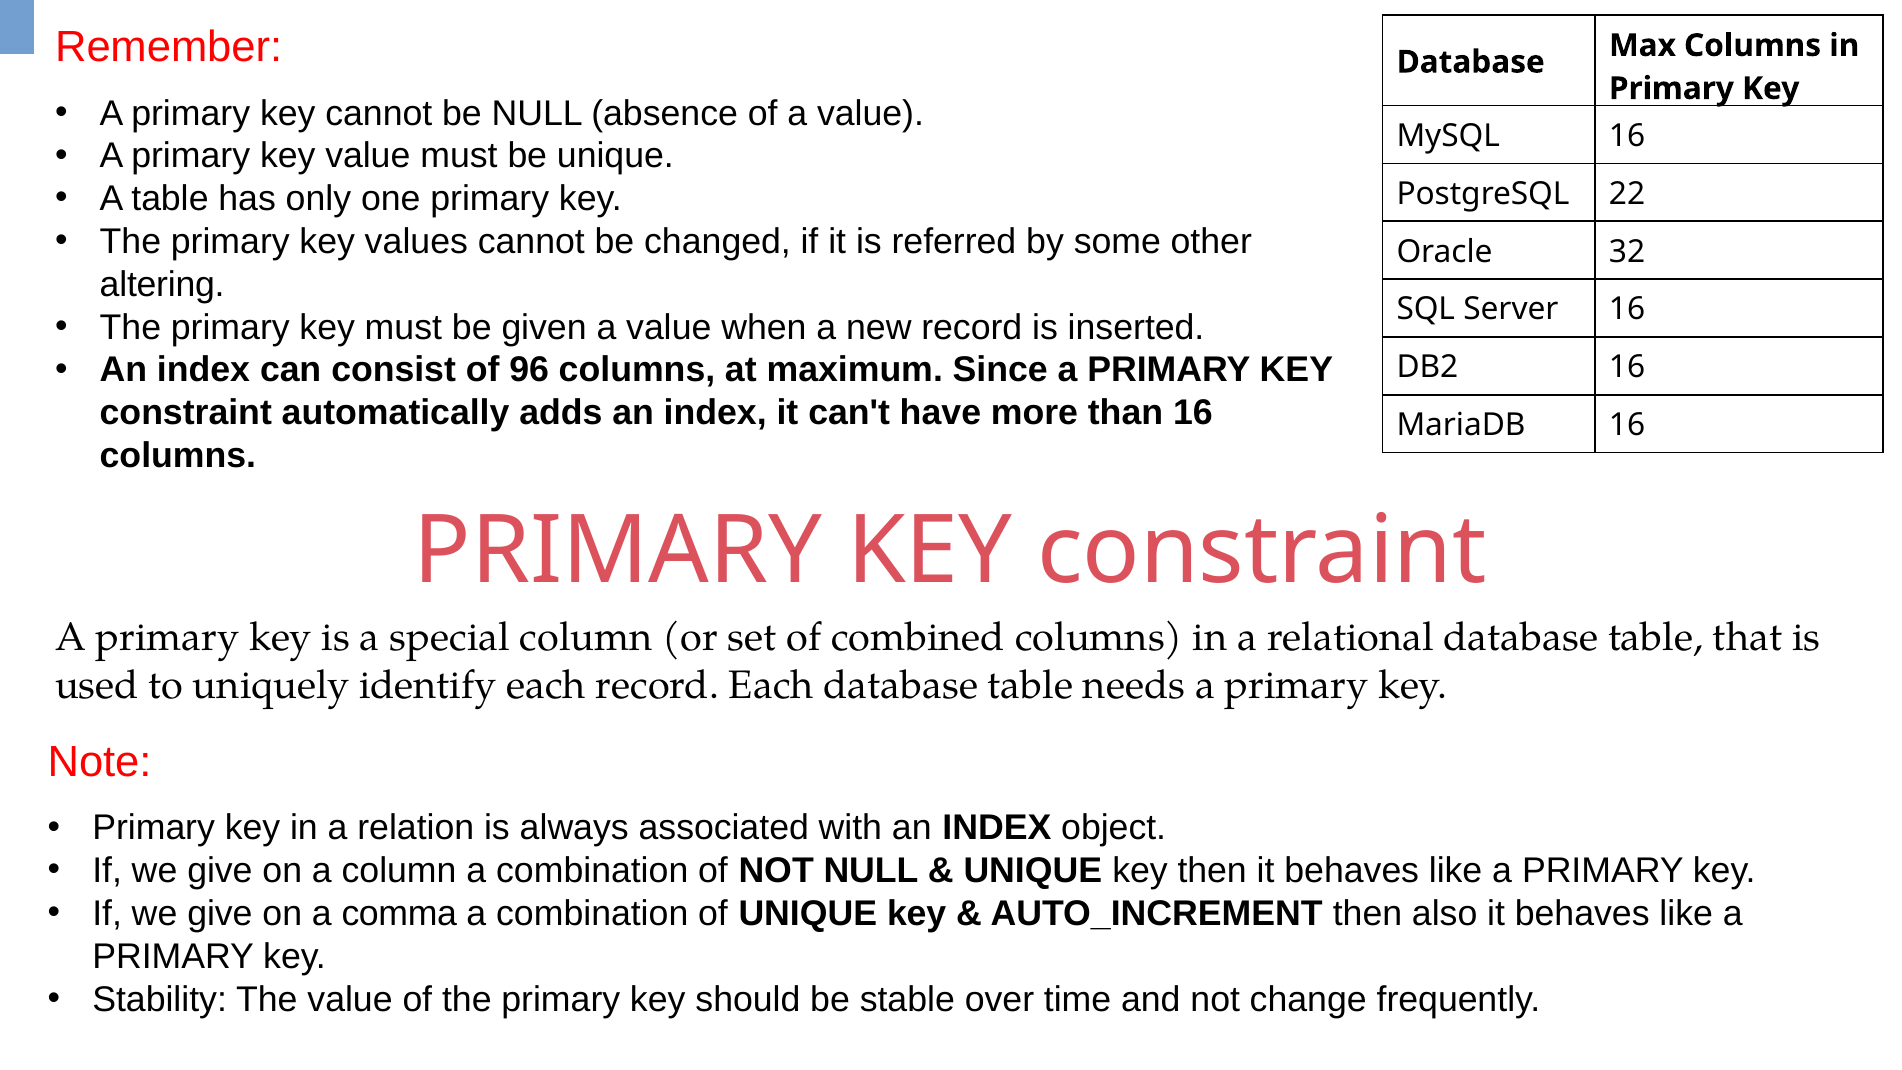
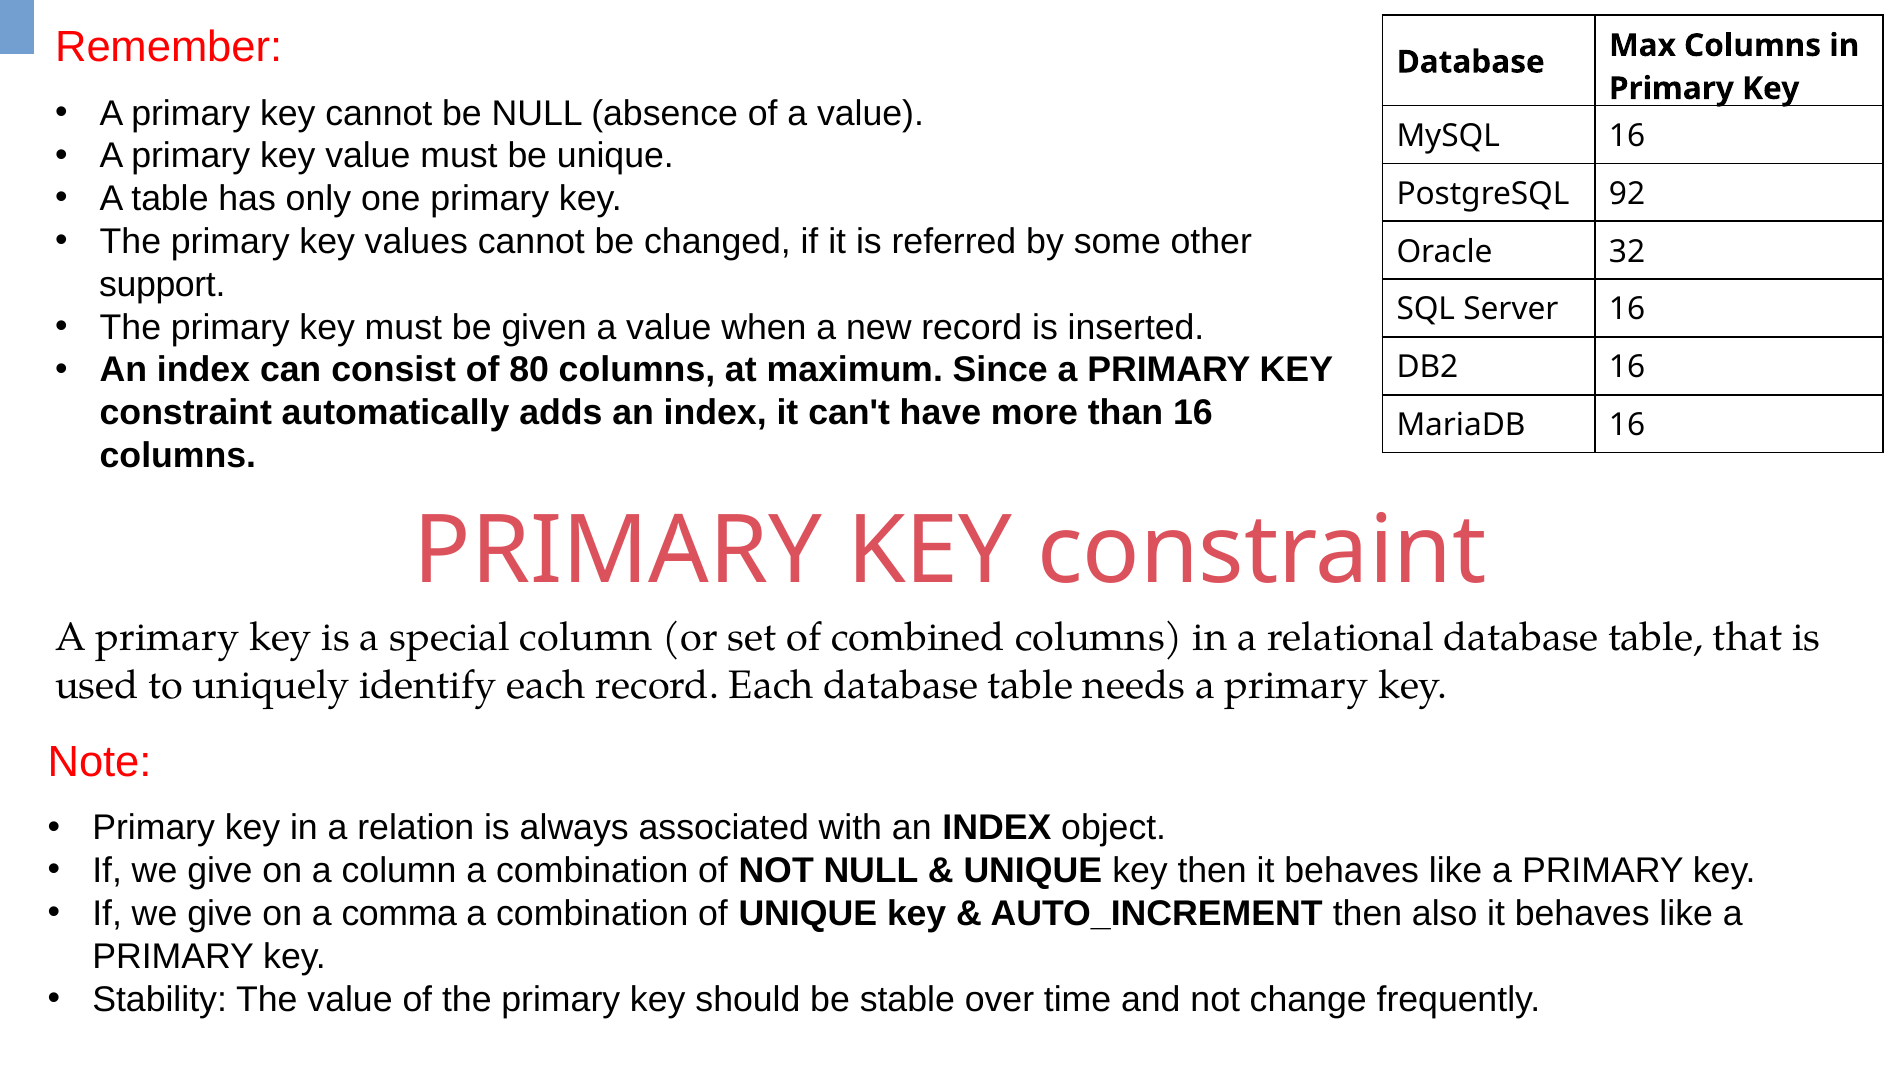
22: 22 -> 92 (1627, 194)
altering: altering -> support (162, 285)
96: 96 -> 80 (529, 370)
